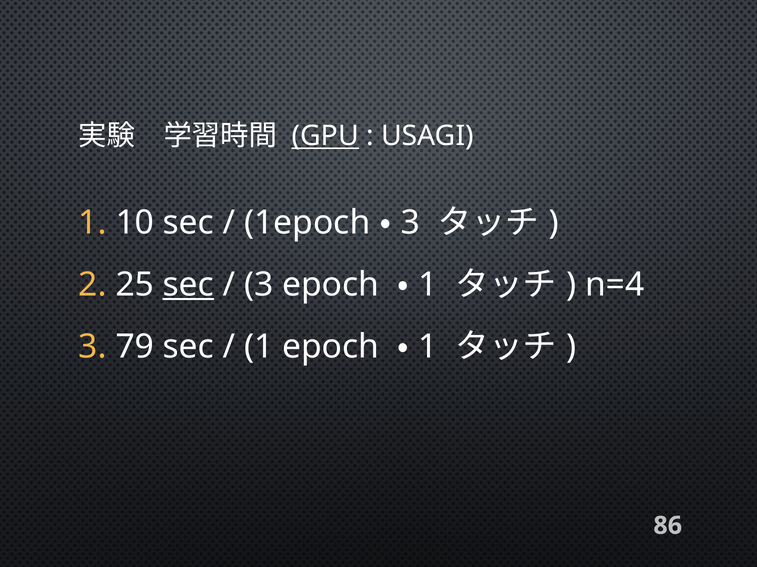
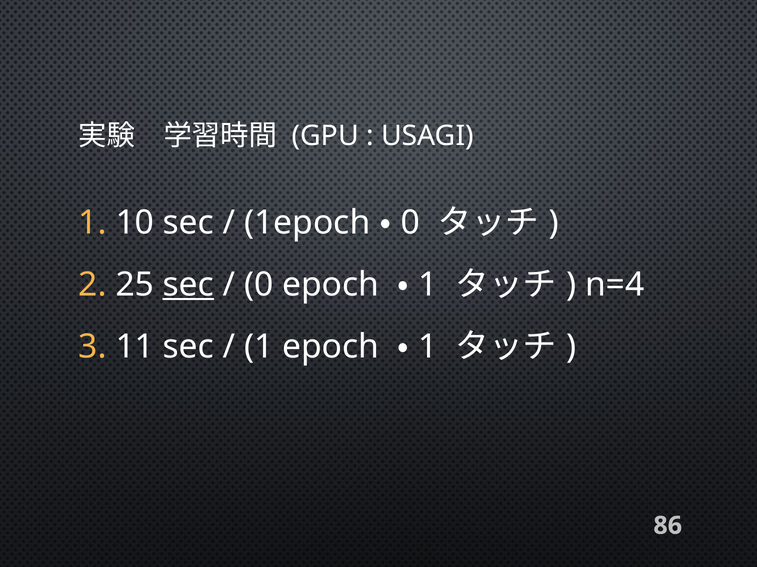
GPU underline: present -> none (325, 136)
3: 3 -> 0 (410, 223)
3: 3 -> 0 (259, 285)
79: 79 -> 11 (135, 347)
